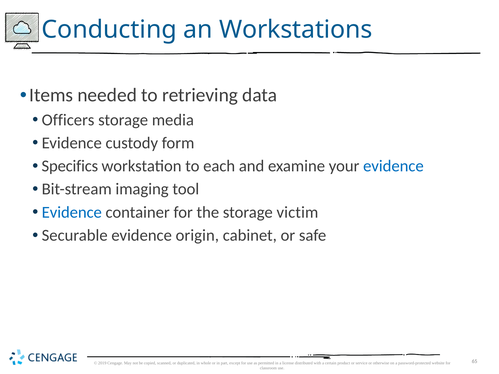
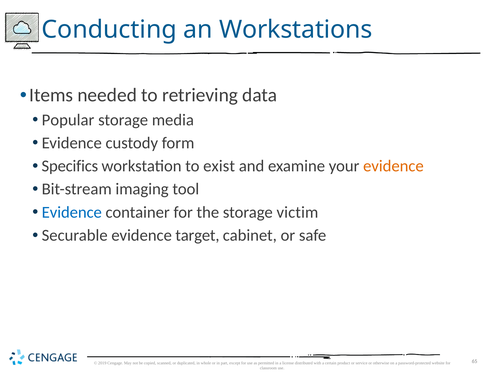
Officers: Officers -> Popular (68, 120)
each: each -> exist (219, 166)
evidence colour: blue -> orange (393, 166)
origin: origin -> target (197, 236)
